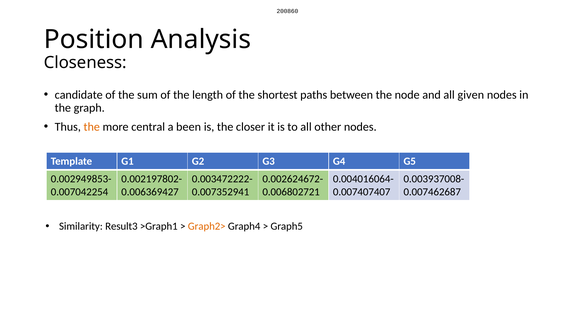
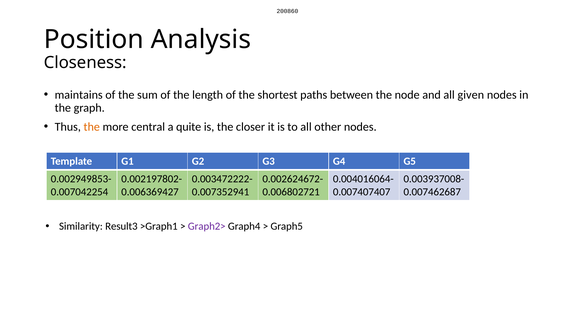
candidate: candidate -> maintains (79, 95)
been: been -> quite (189, 127)
Graph2> colour: orange -> purple (207, 226)
